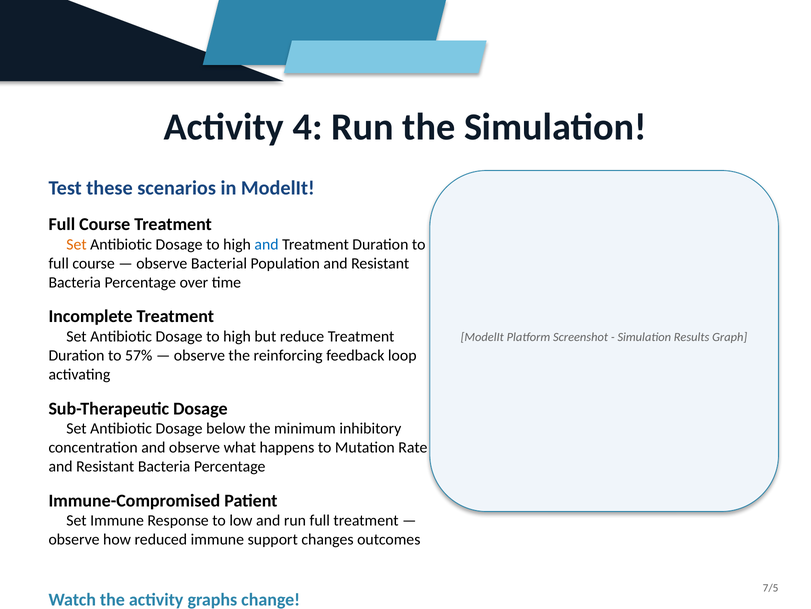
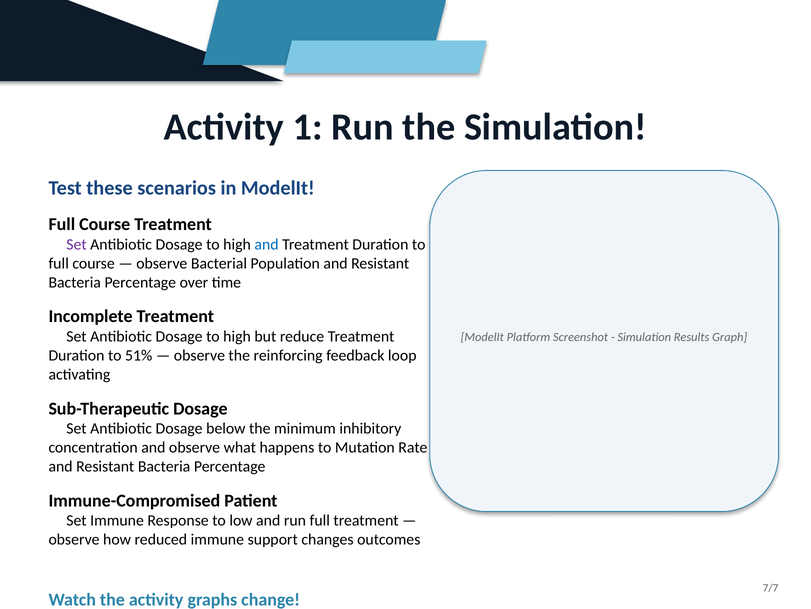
4: 4 -> 1 (308, 127)
Set colour: orange -> purple (76, 244)
57%: 57% -> 51% (139, 355)
7/5: 7/5 -> 7/7 (771, 587)
